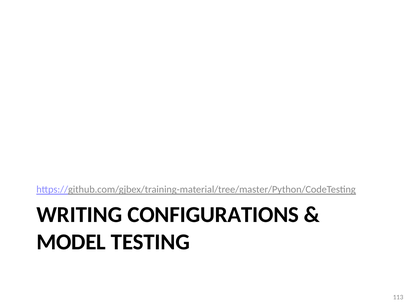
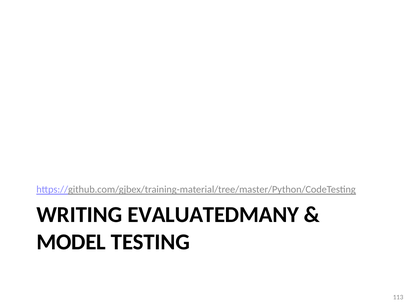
CONFIGURATIONS: CONFIGURATIONS -> EVALUATEDMANY (213, 214)
